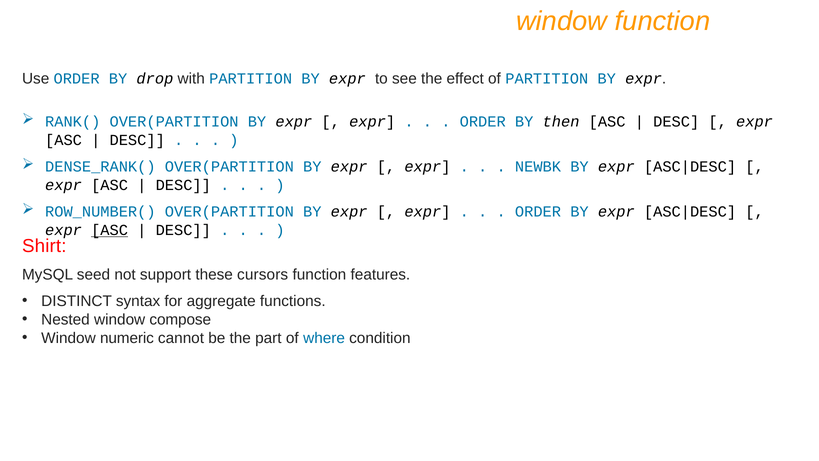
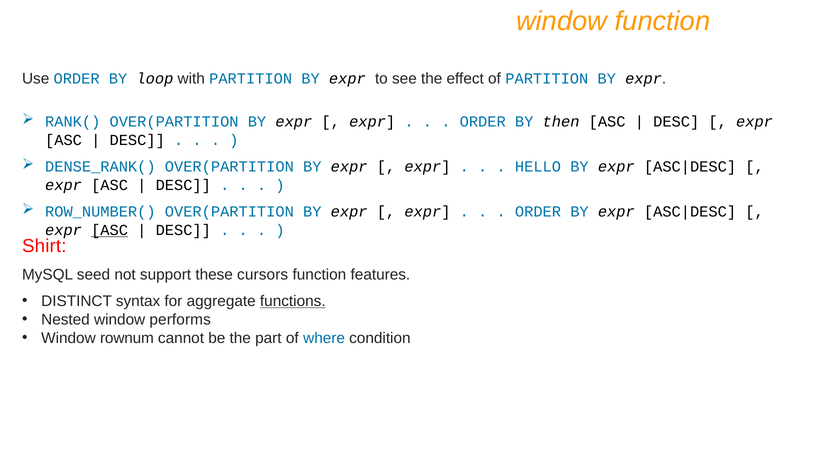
drop: drop -> loop (155, 79)
NEWBK: NEWBK -> HELLO (538, 167)
functions underline: none -> present (293, 301)
compose: compose -> performs (180, 319)
numeric: numeric -> rownum (127, 338)
